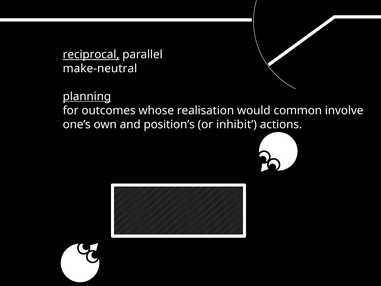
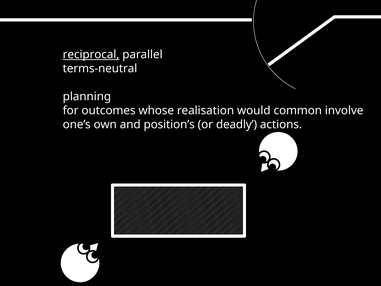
make-neutral: make-neutral -> terms-neutral (100, 68)
planning underline: present -> none (87, 96)
inhibit: inhibit -> deadly (237, 124)
